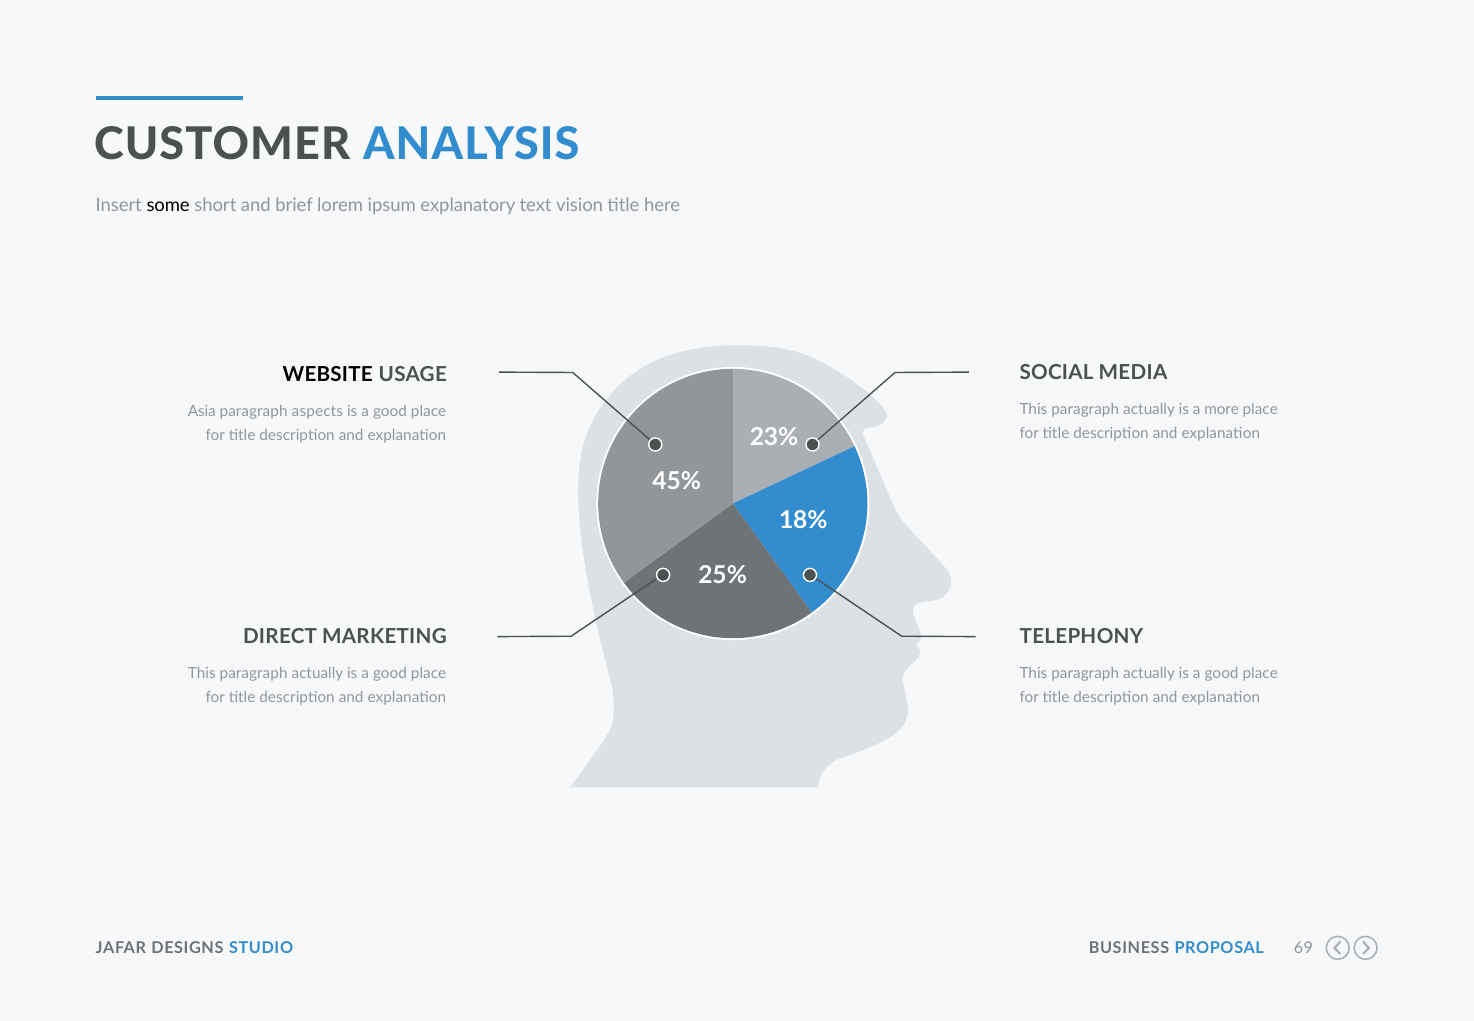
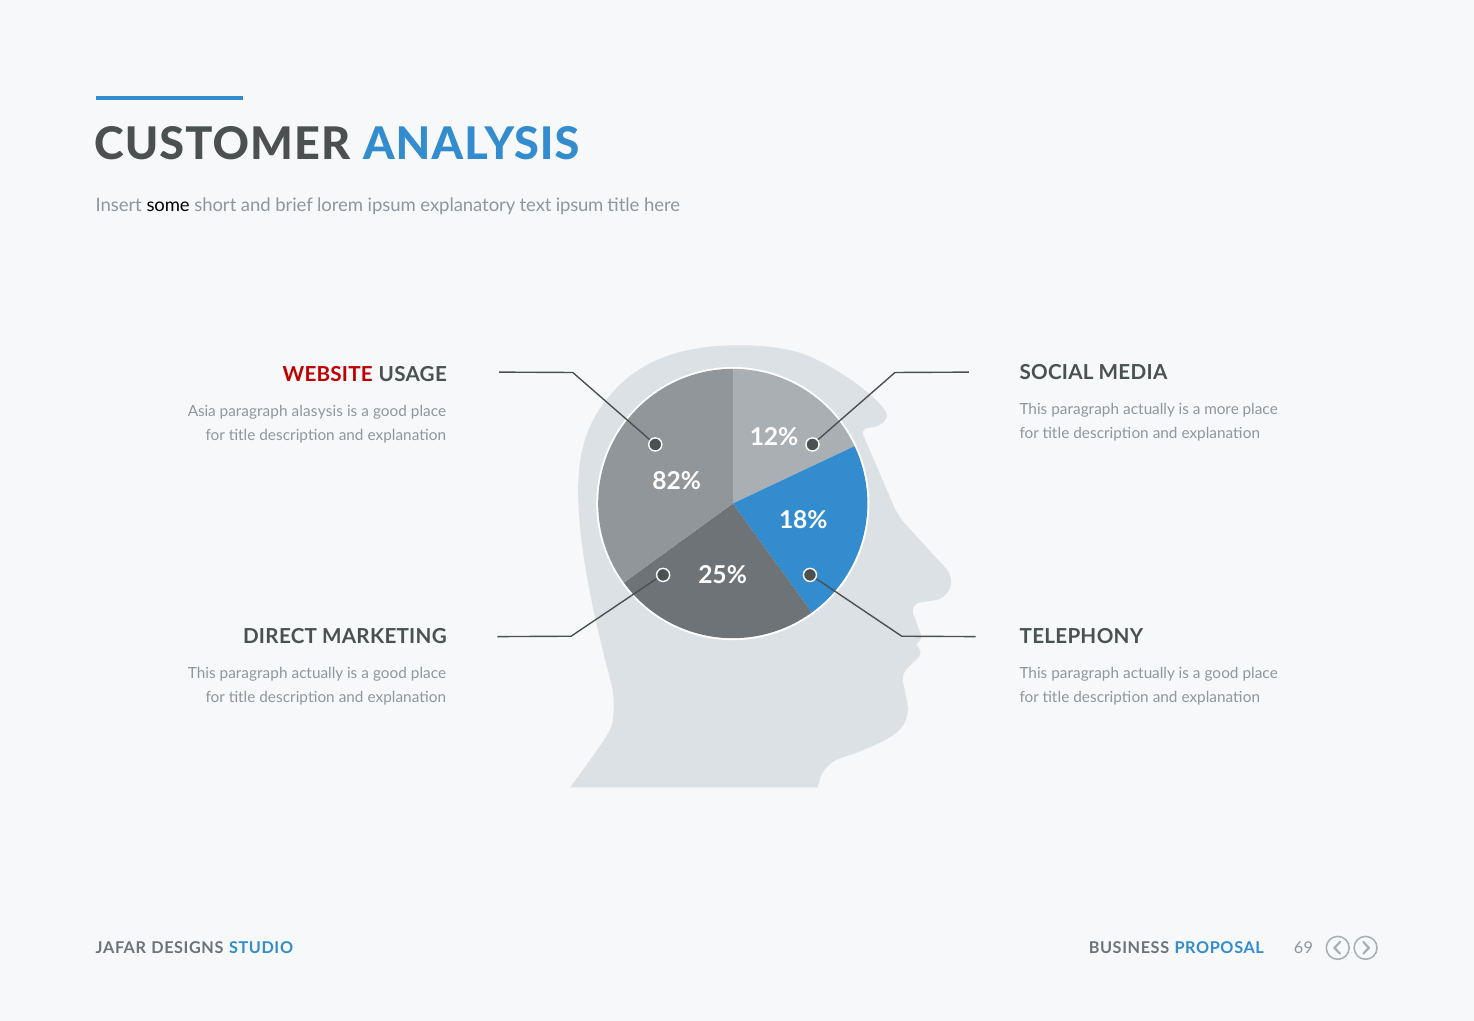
text vision: vision -> ipsum (580, 205)
WEBSITE colour: black -> red (328, 374)
aspects: aspects -> alasysis (317, 411)
23%: 23% -> 12% (774, 437)
45%: 45% -> 82% (677, 481)
